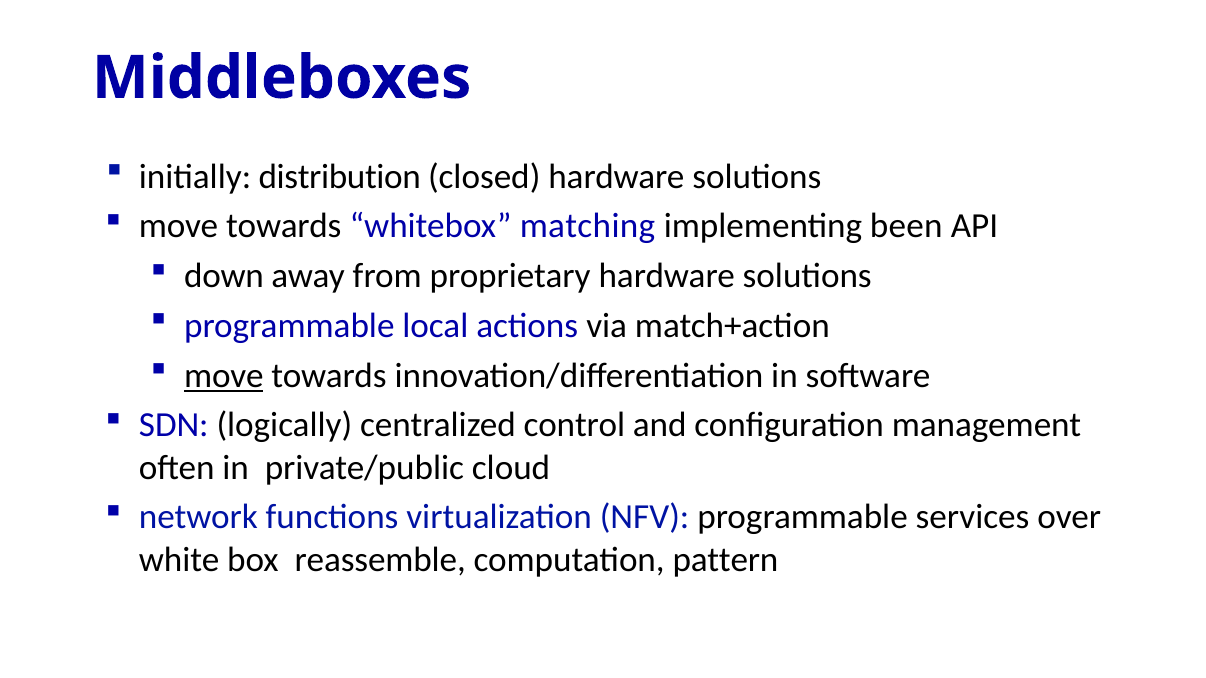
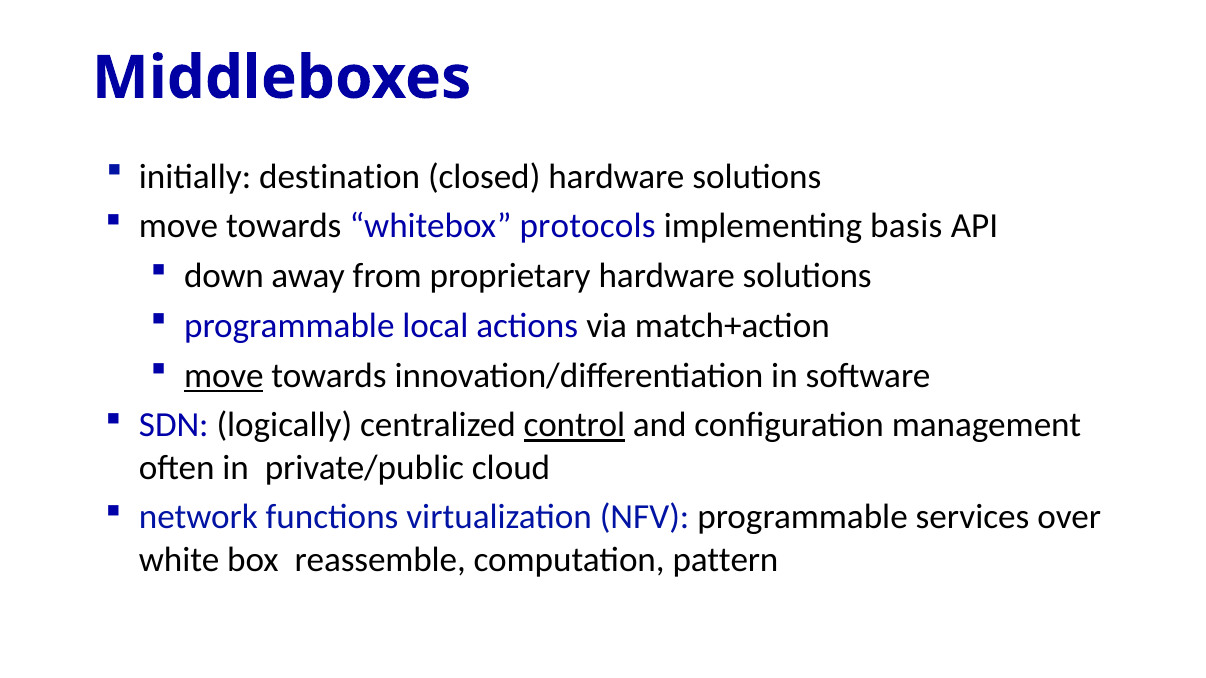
distribution: distribution -> destination (340, 177)
matching: matching -> protocols (588, 226)
been: been -> basis (906, 226)
control underline: none -> present (574, 426)
